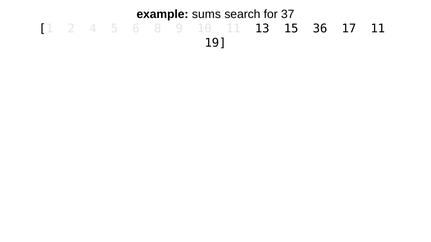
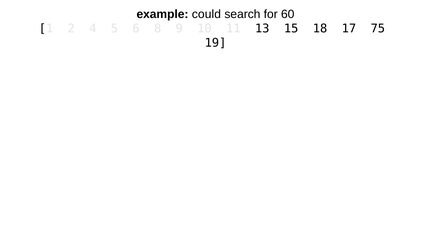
sums: sums -> could (206, 14)
37: 37 -> 60 (288, 14)
36: 36 -> 18 (320, 29)
17 11: 11 -> 75 (378, 29)
